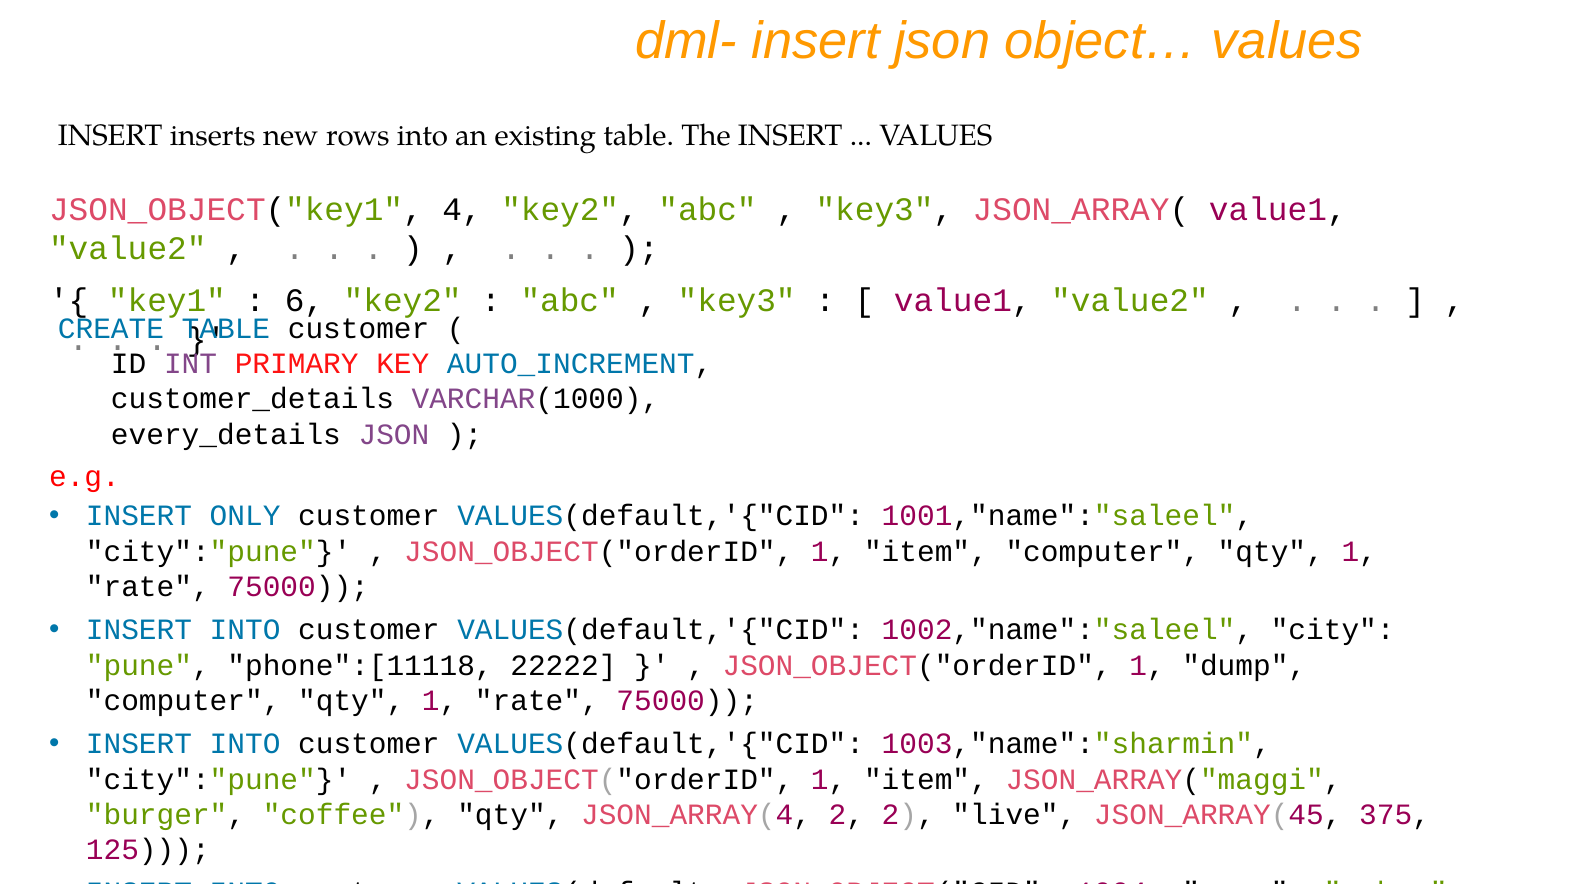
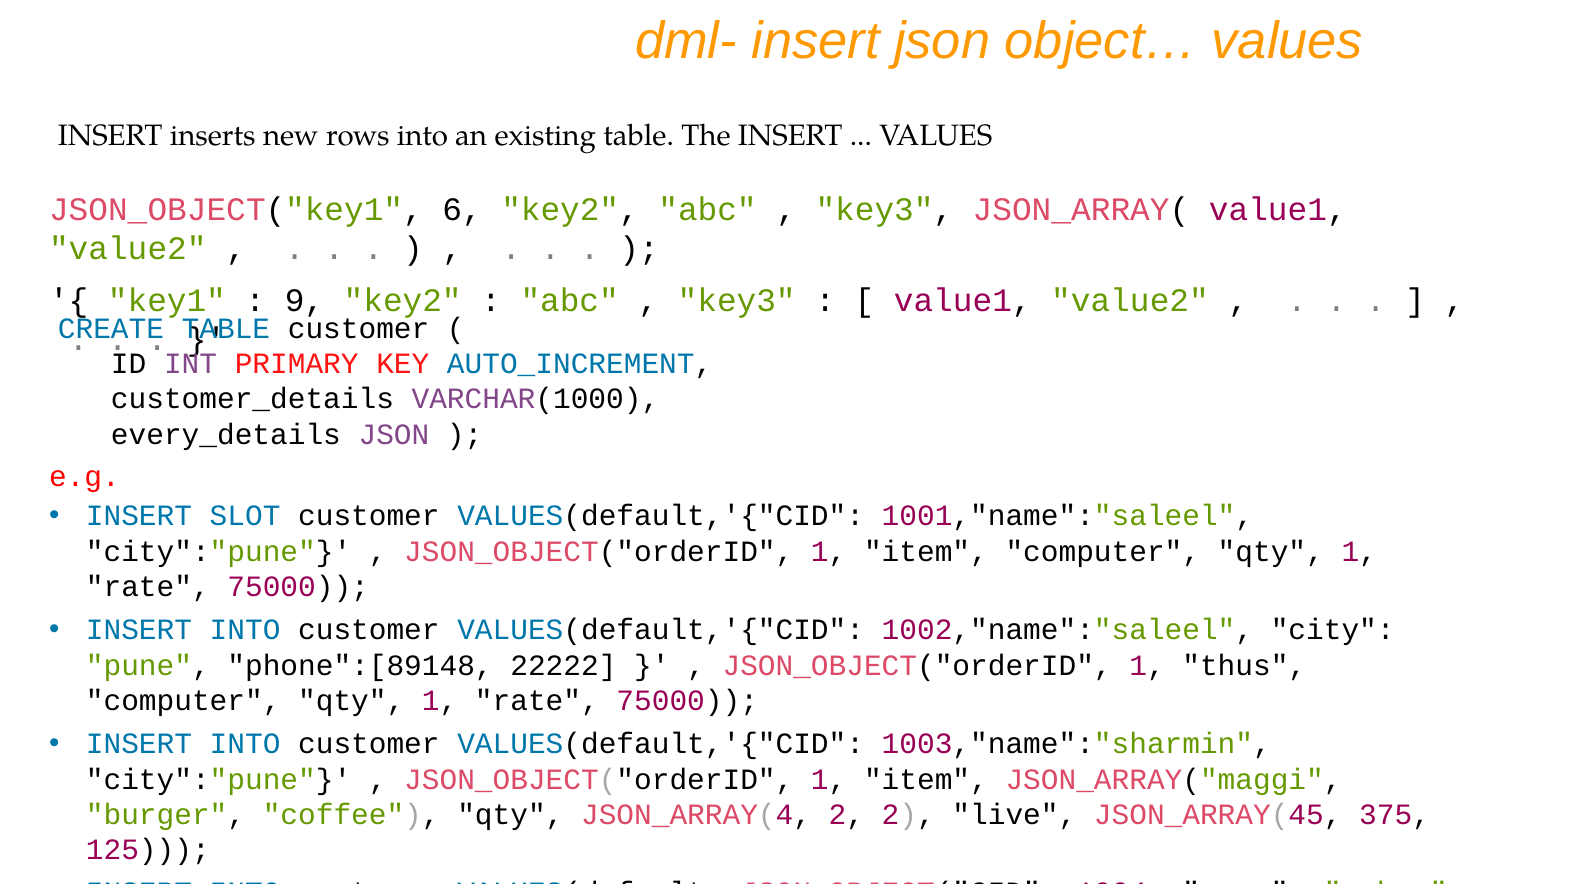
4: 4 -> 6 (462, 210)
6: 6 -> 9 (304, 300)
ONLY: ONLY -> SLOT (245, 516)
phone":[11118: phone":[11118 -> phone":[89148 (360, 666)
dump: dump -> thus (1244, 666)
